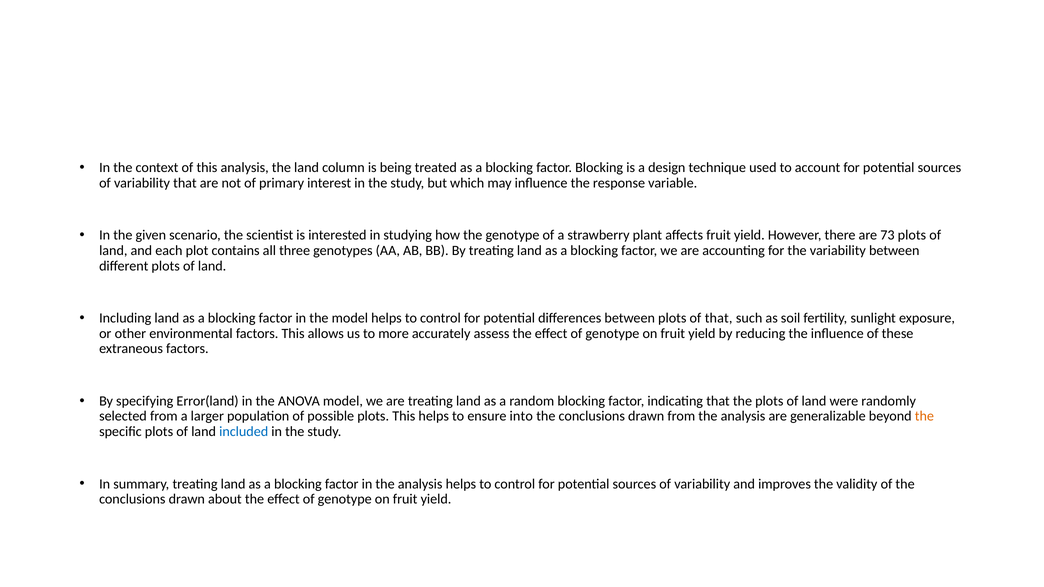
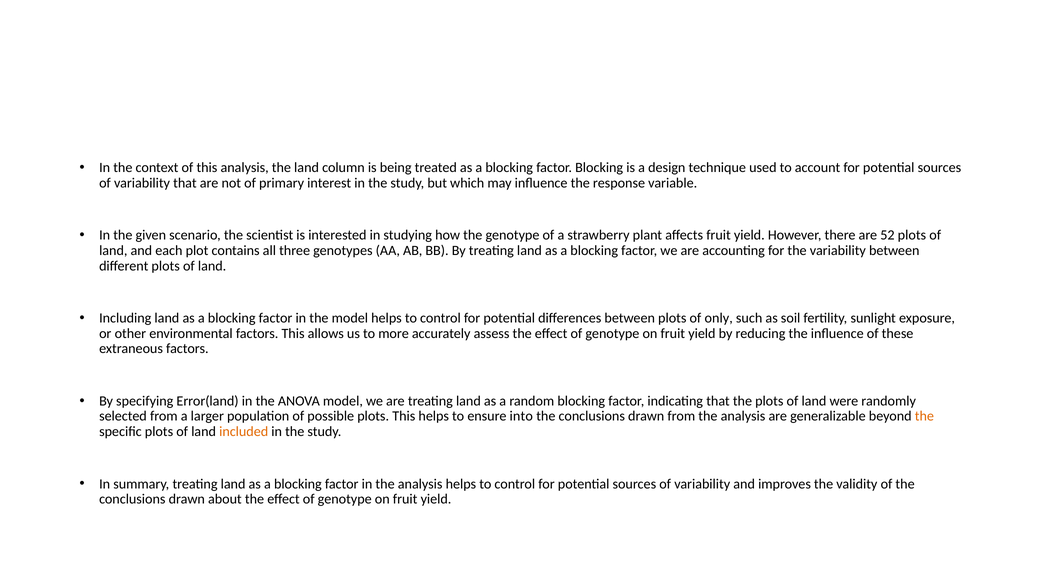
73: 73 -> 52 (887, 235)
of that: that -> only (719, 318)
included colour: blue -> orange (244, 432)
